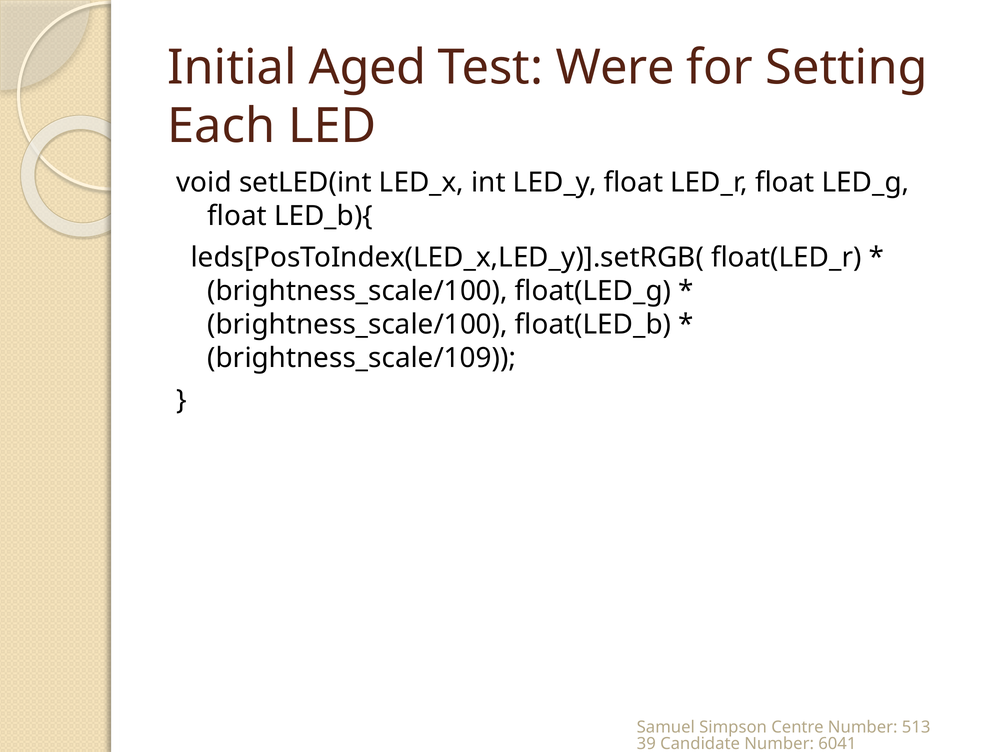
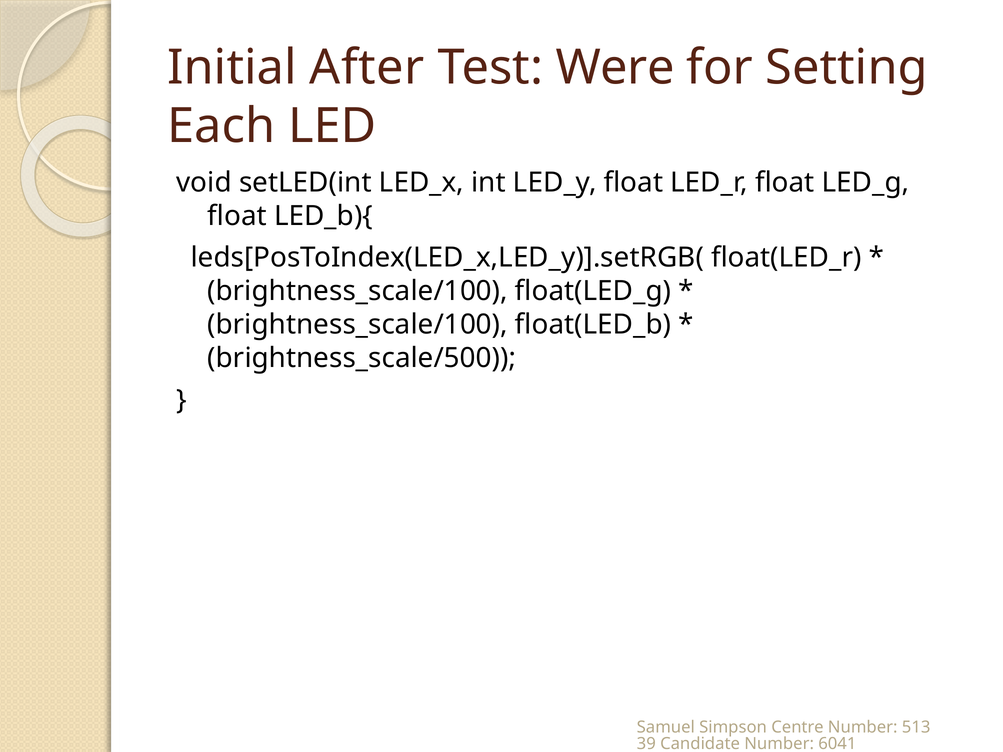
Aged: Aged -> After (367, 68)
brightness_scale/109: brightness_scale/109 -> brightness_scale/500 (362, 358)
